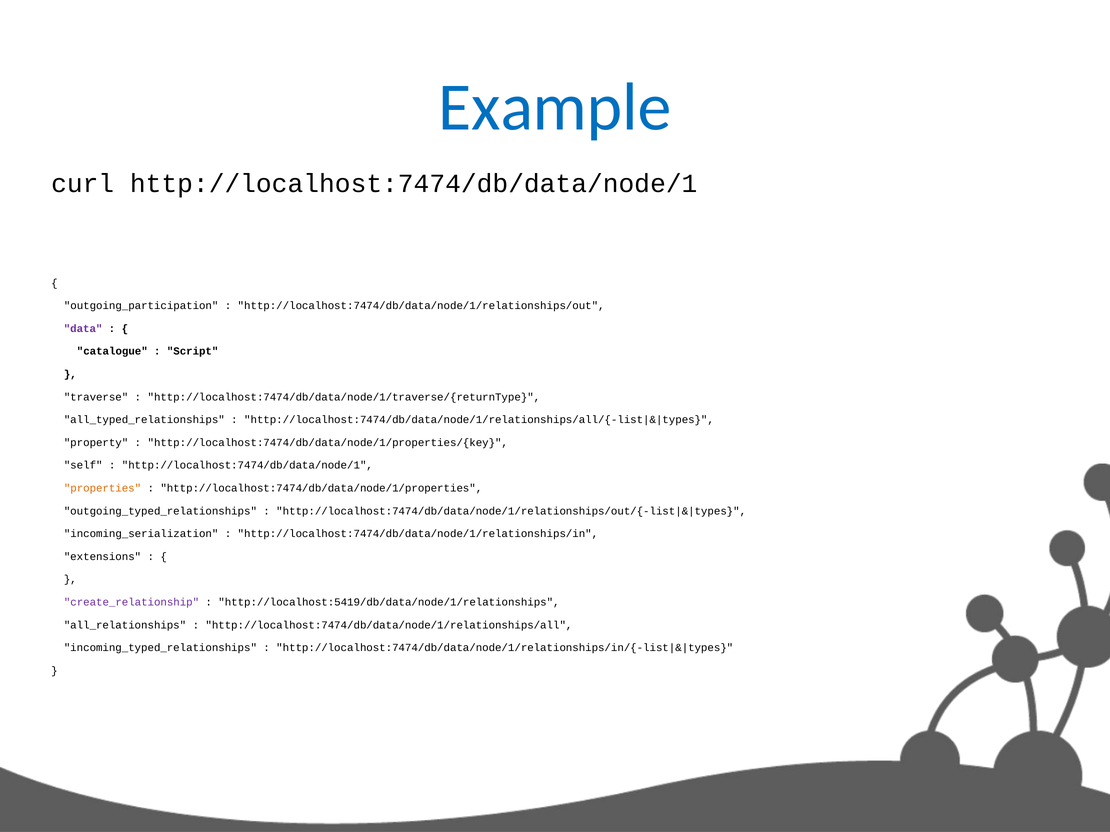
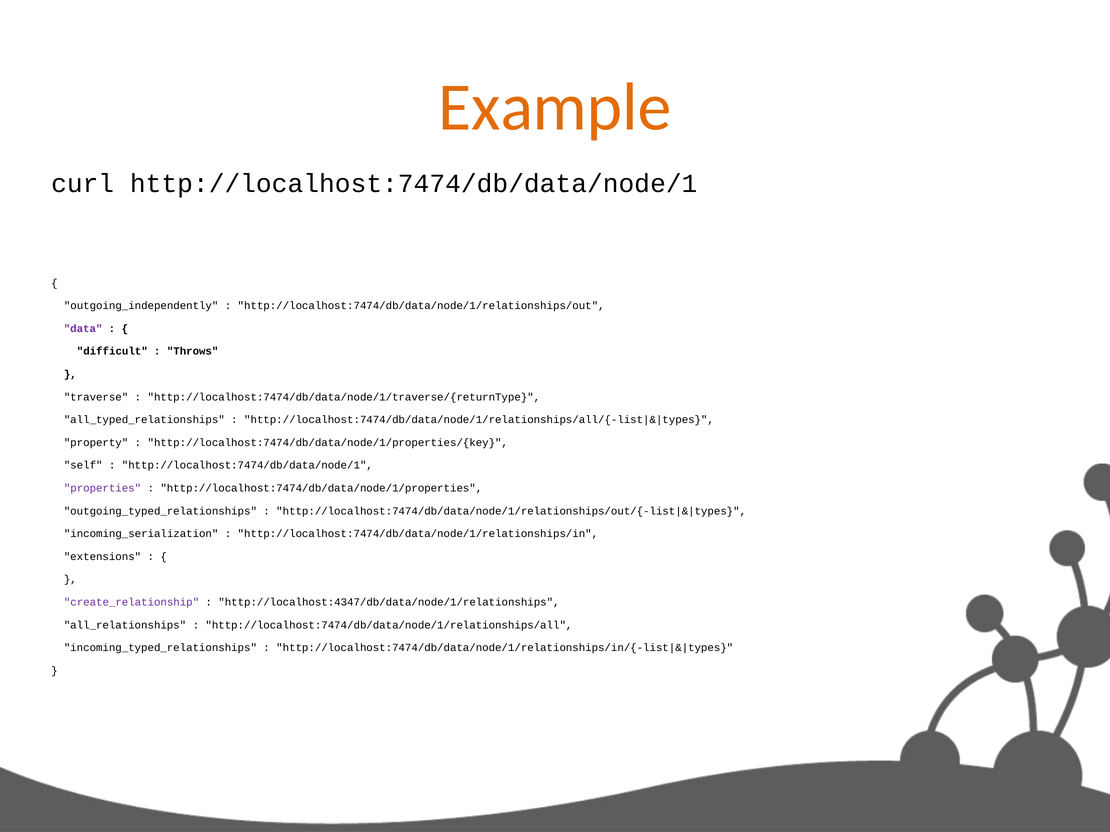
Example colour: blue -> orange (555, 107)
outgoing_participation: outgoing_participation -> outgoing_independently (141, 306)
catalogue: catalogue -> difficult (112, 352)
Script: Script -> Throws (193, 352)
properties colour: orange -> purple (103, 488)
http://localhost:5419/db/data/node/1/relationships: http://localhost:5419/db/data/node/1/relationships -> http://localhost:4347/db/data/node/1/relationships (389, 603)
